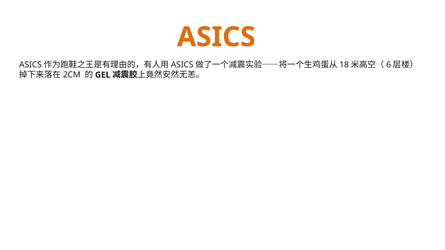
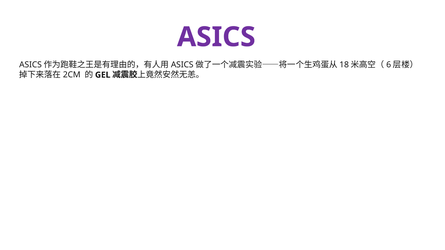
ASICS colour: orange -> purple (216, 37)
